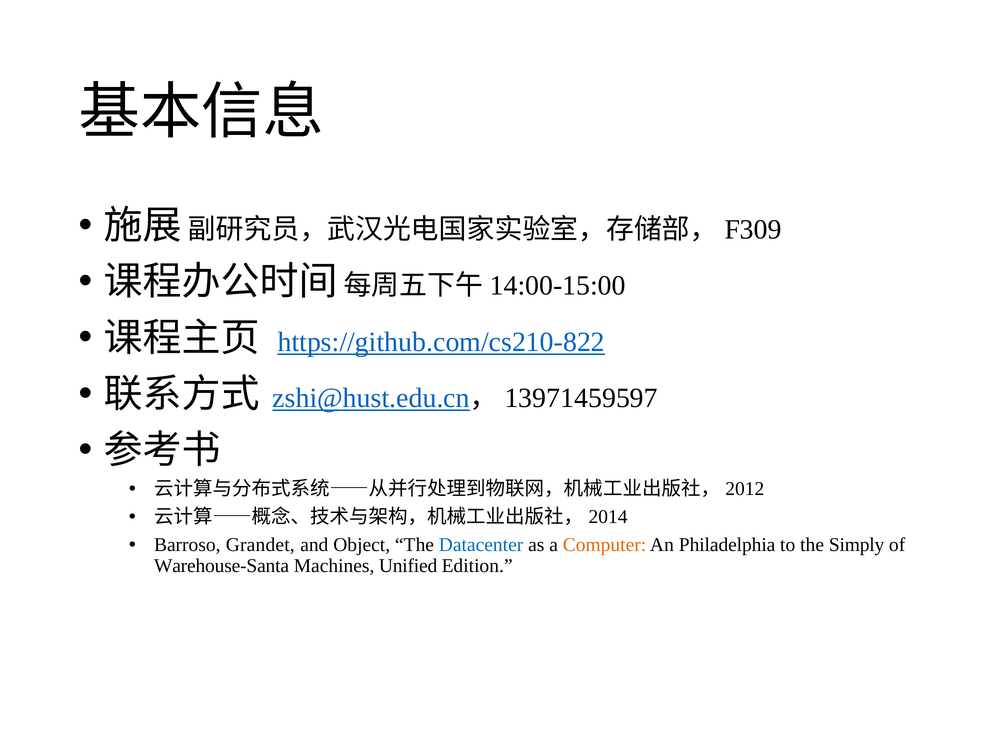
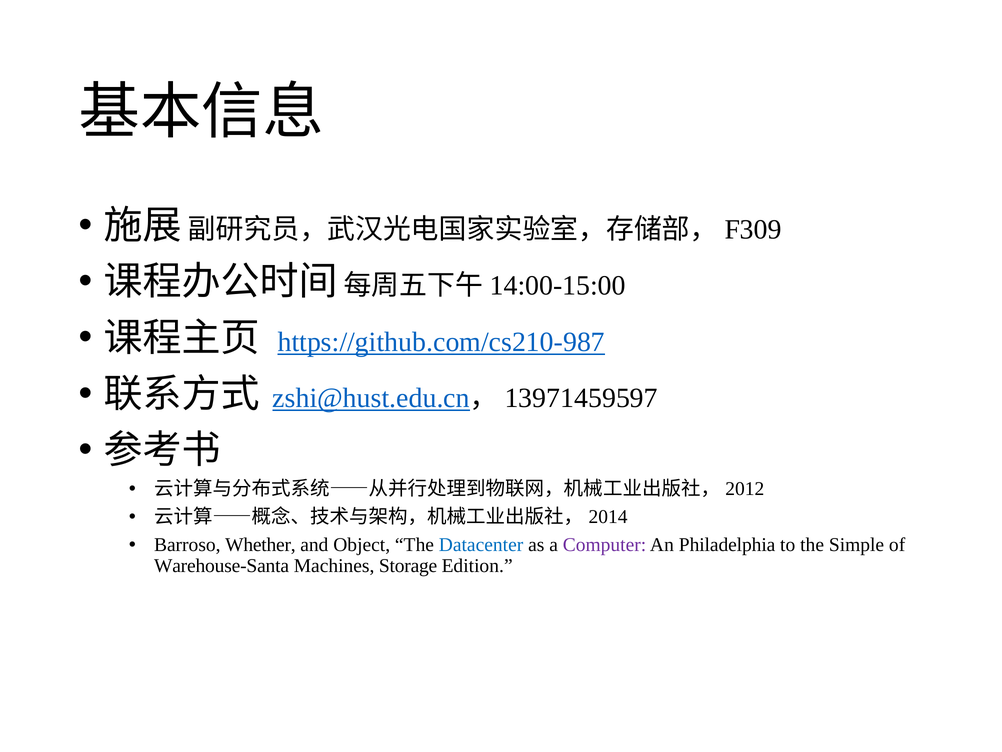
https://github.com/cs210-822: https://github.com/cs210-822 -> https://github.com/cs210-987 (441, 342)
Grandet: Grandet -> Whether (260, 545)
Computer colour: orange -> purple (605, 545)
Simply: Simply -> Simple (857, 545)
Unified: Unified -> Storage (408, 566)
